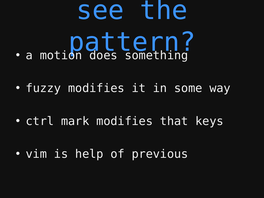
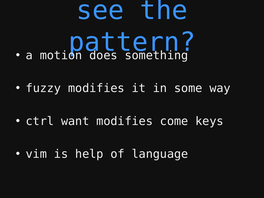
mark: mark -> want (75, 121)
that: that -> come (174, 121)
previous: previous -> language (160, 154)
